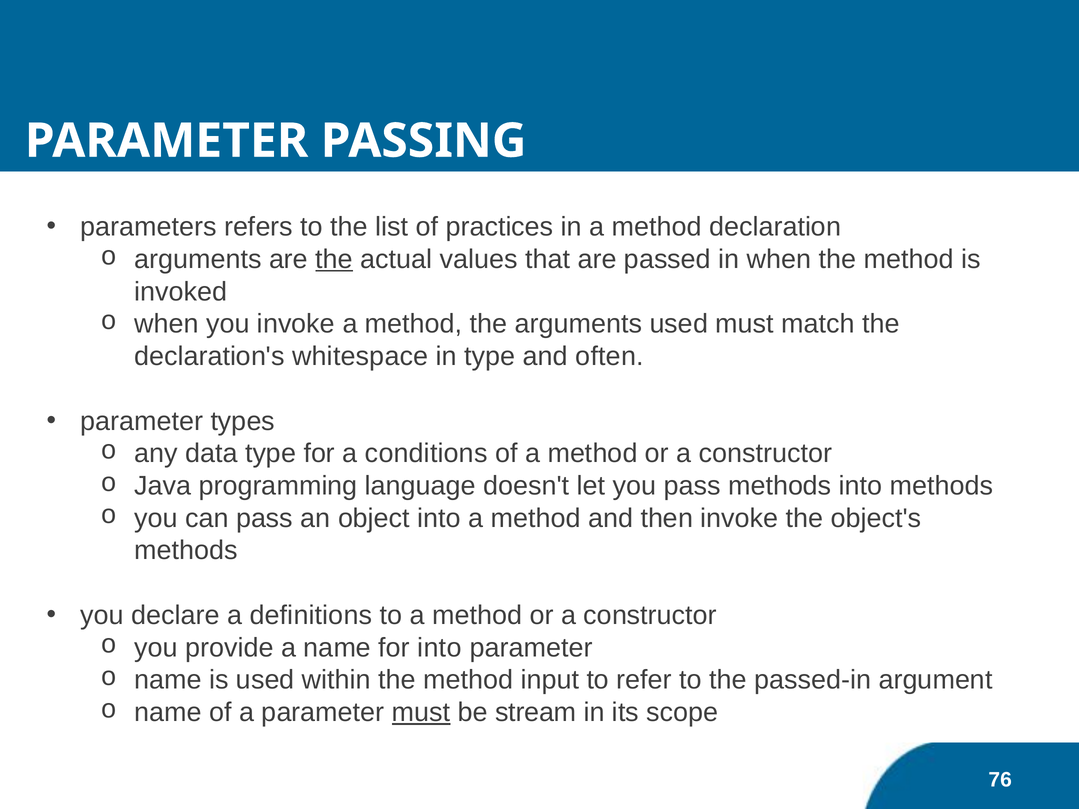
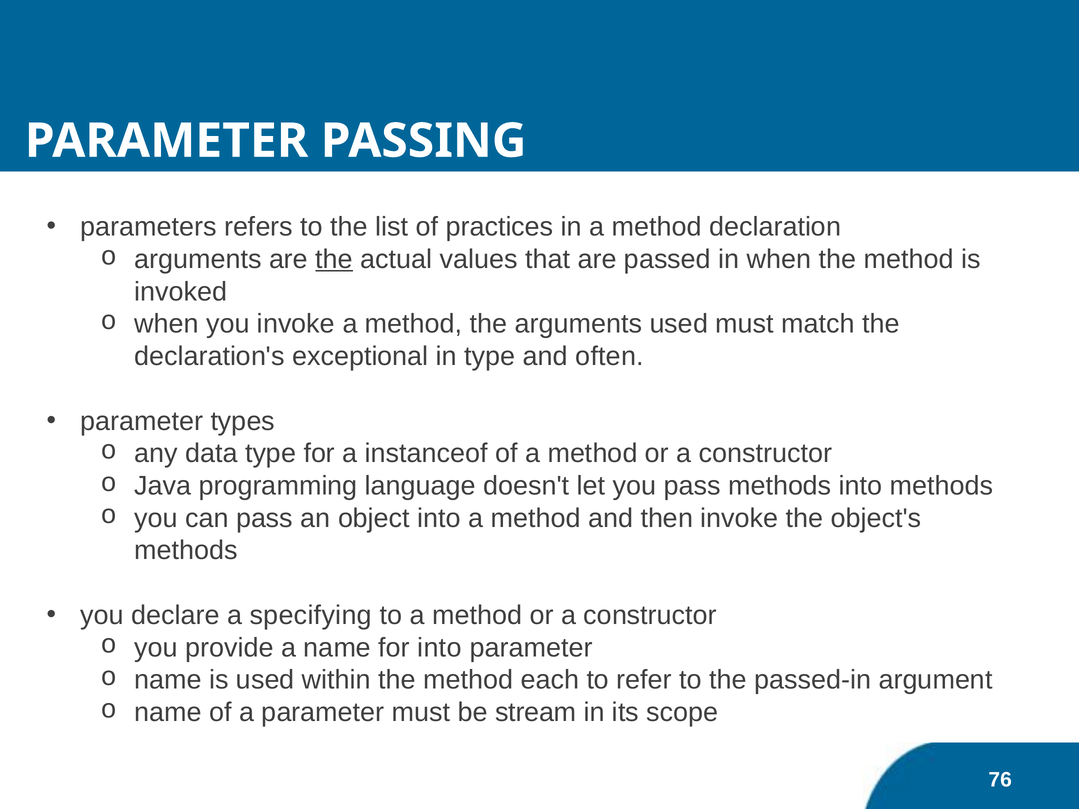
whitespace: whitespace -> exceptional (360, 357)
conditions: conditions -> instanceof (426, 454)
definitions: definitions -> specifying (311, 615)
input: input -> each (550, 680)
must underline: present -> none (421, 713)
